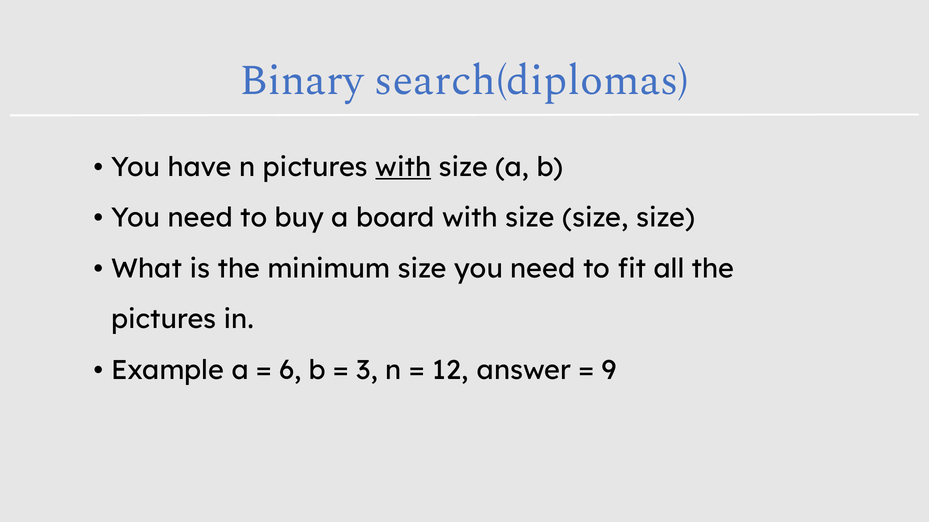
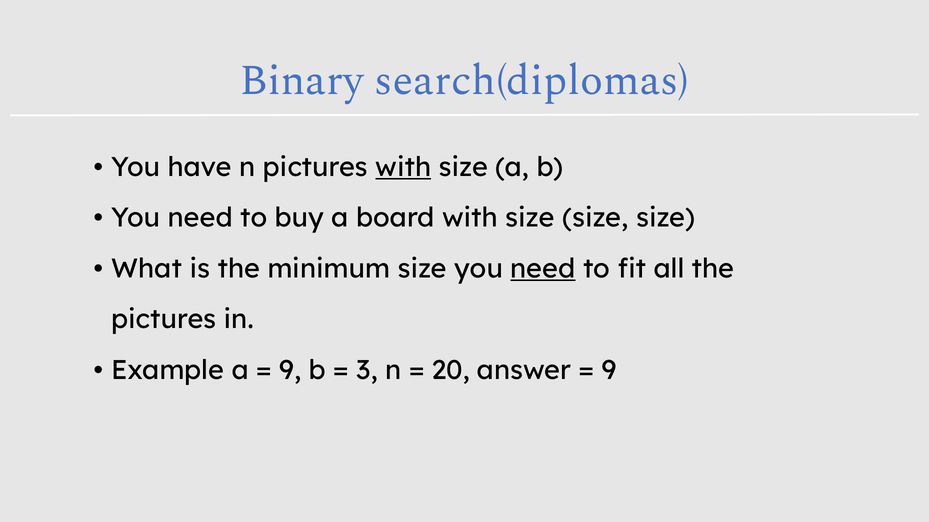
need underline: none -> present (543, 269)
6: 6 -> 9 (290, 371)
12: 12 -> 20 (451, 371)
